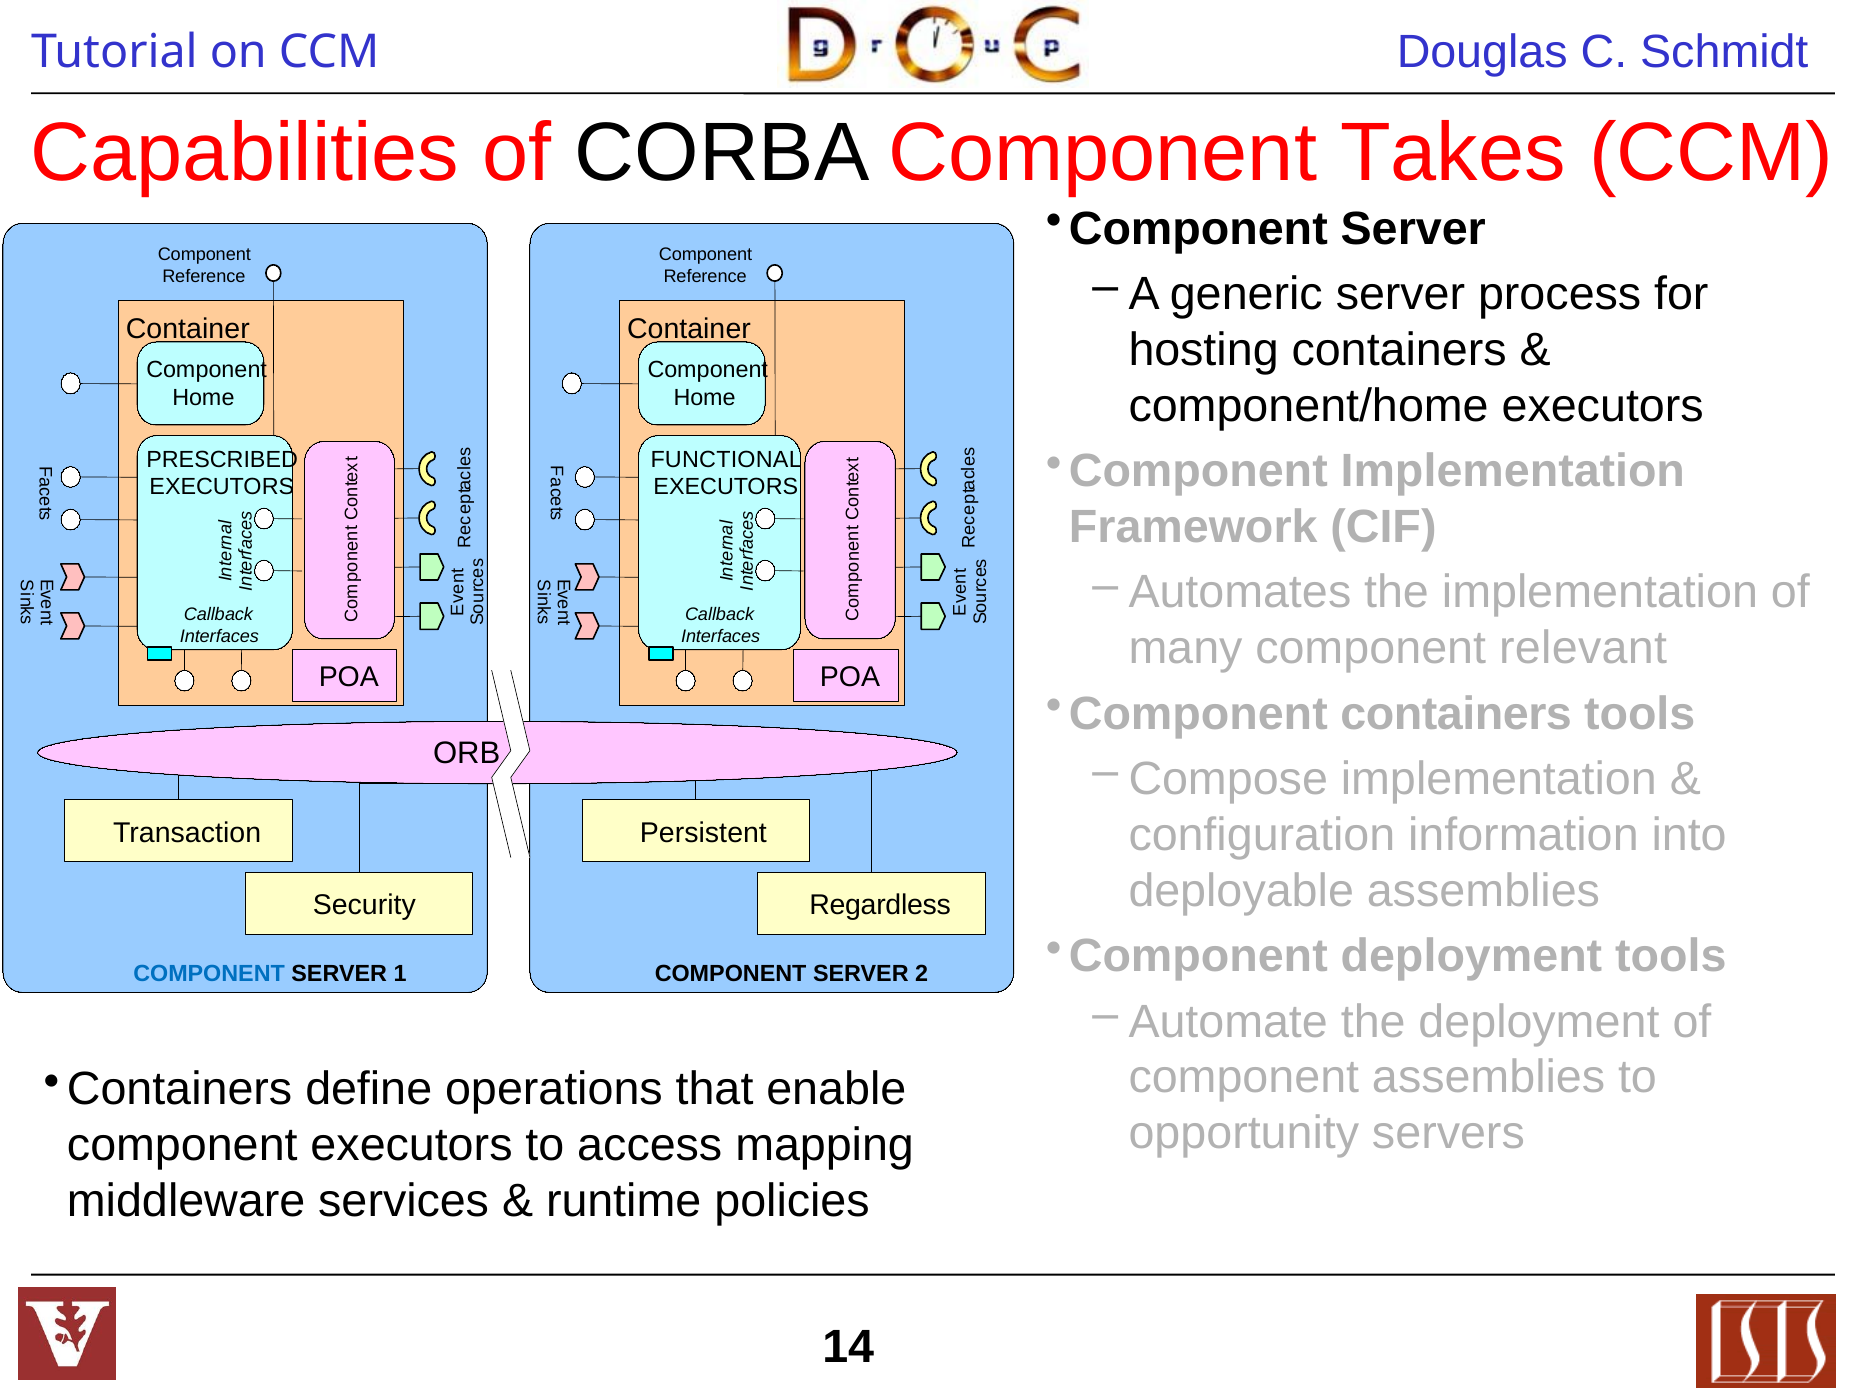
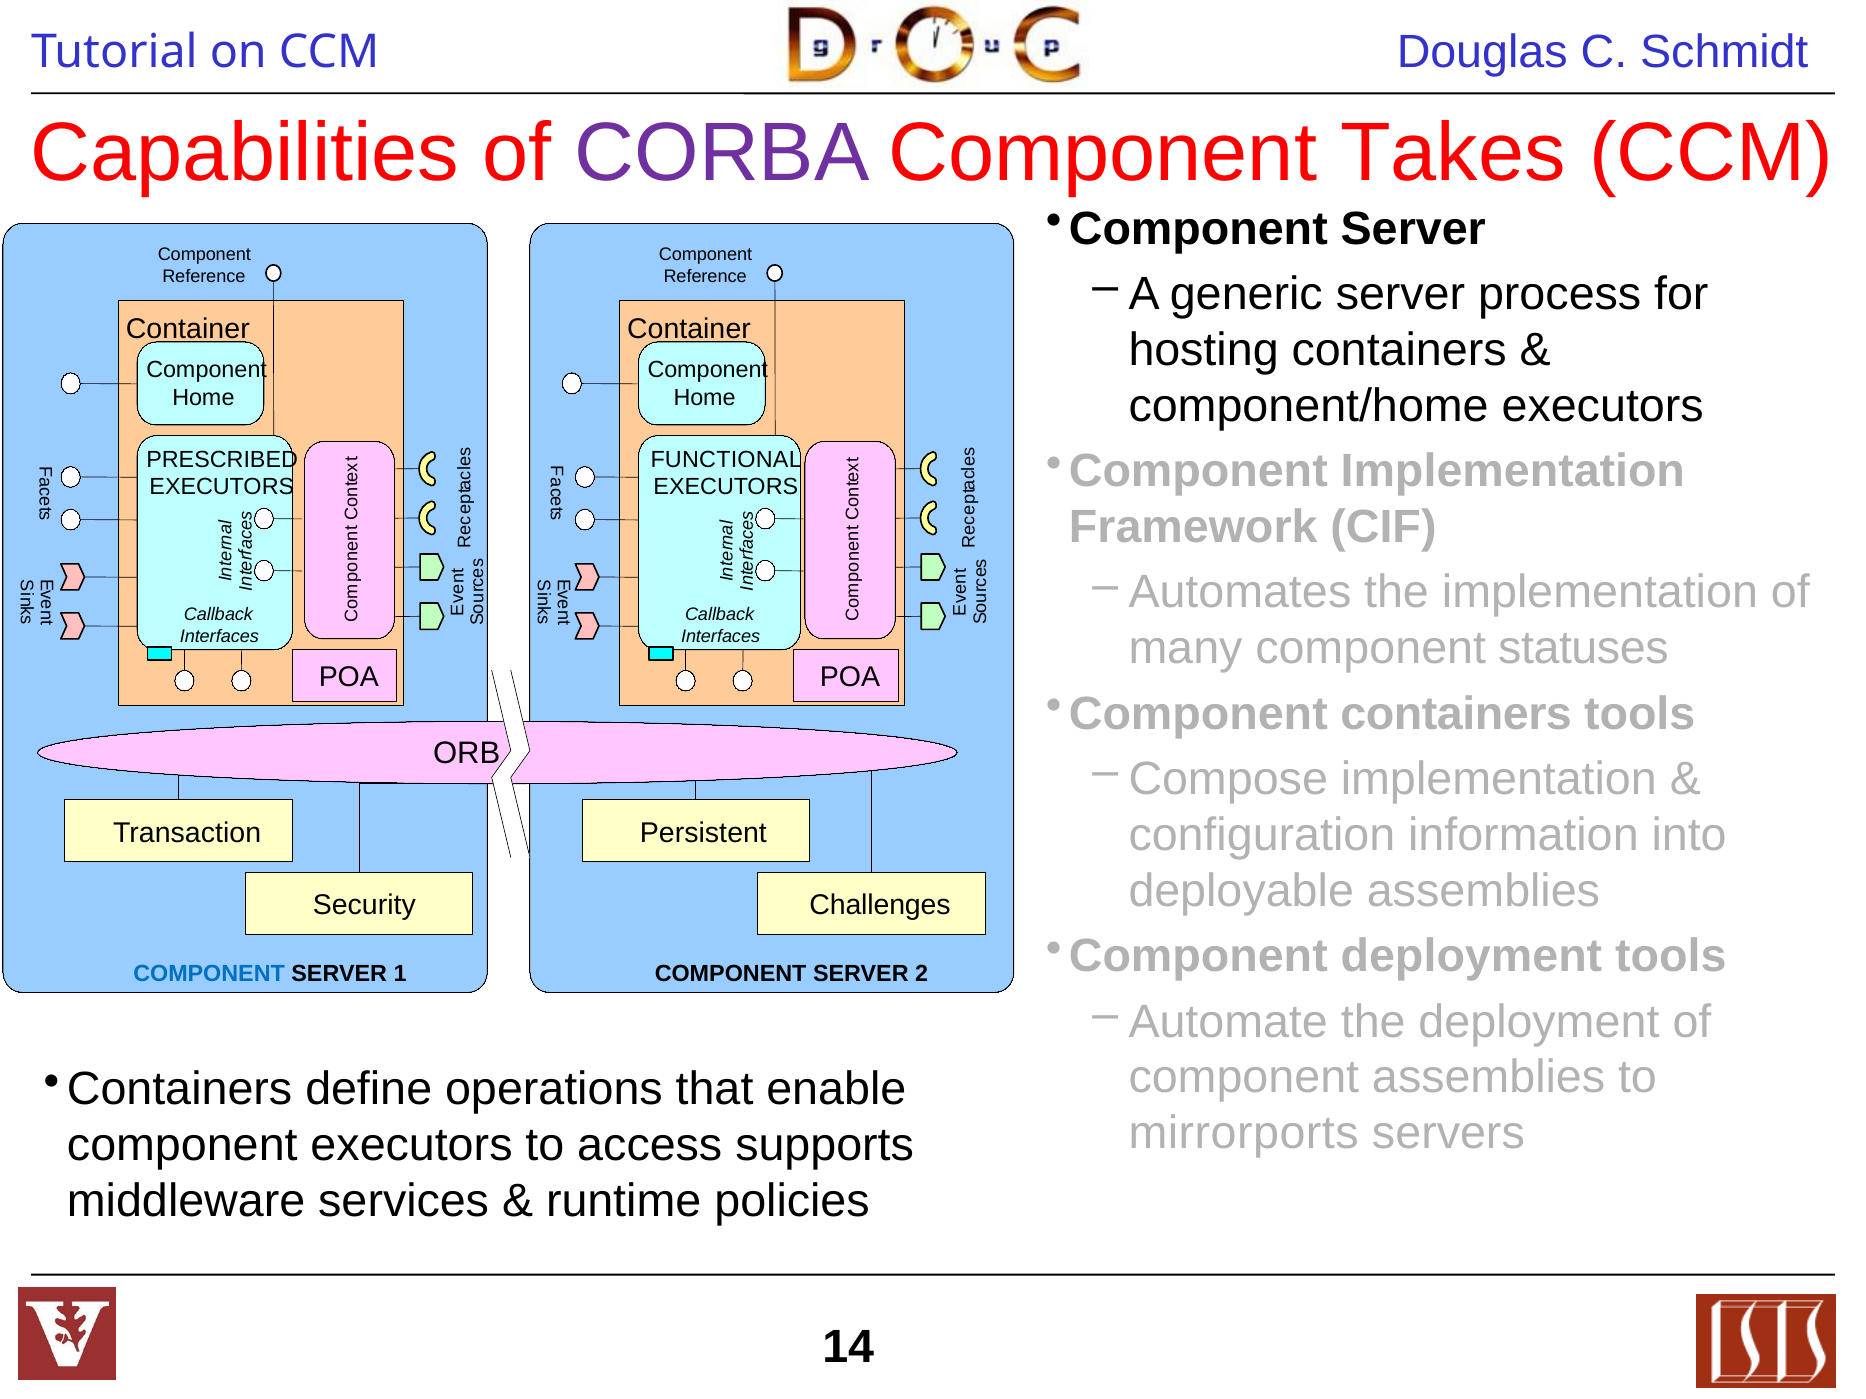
CORBA colour: black -> purple (722, 153)
relevant: relevant -> statuses (1583, 649)
Regardless: Regardless -> Challenges (880, 906)
opportunity: opportunity -> mirrorports (1244, 1134)
mapping: mapping -> supports (825, 1146)
